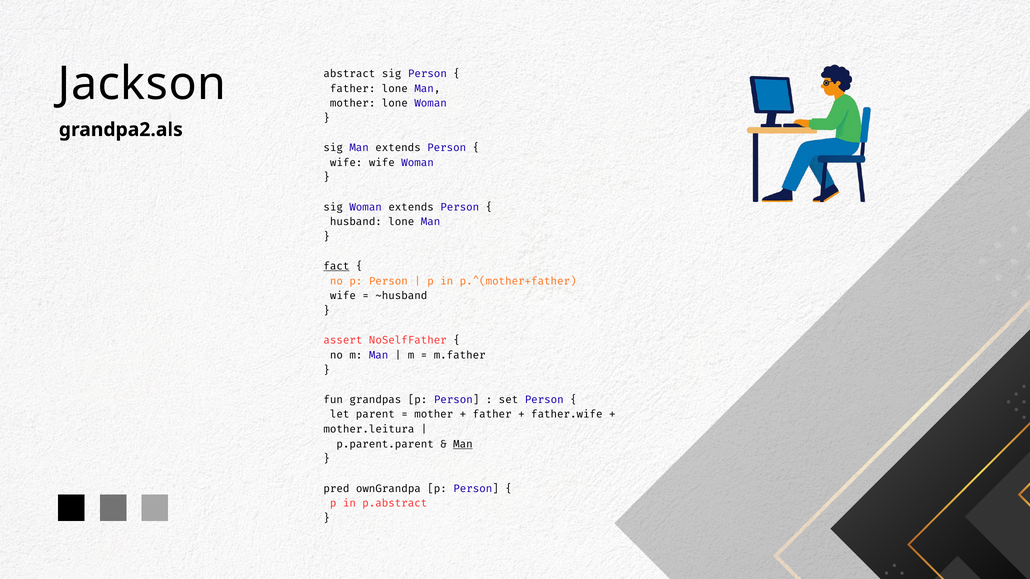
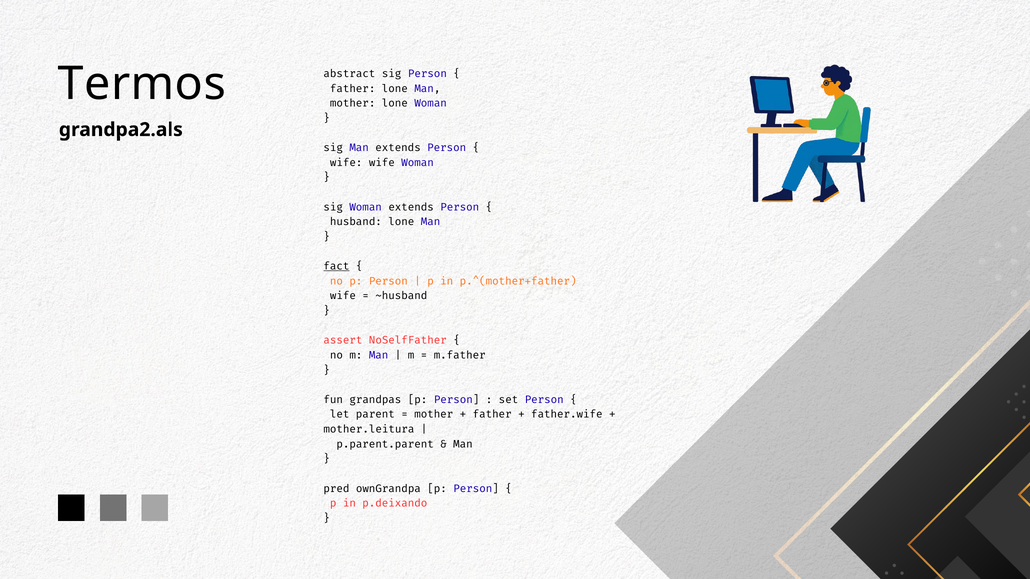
Jackson: Jackson -> Termos (142, 84)
Man underline: present -> none (463, 444)
p.abstract: p.abstract -> p.deixando (395, 504)
